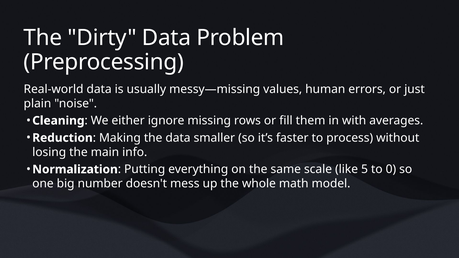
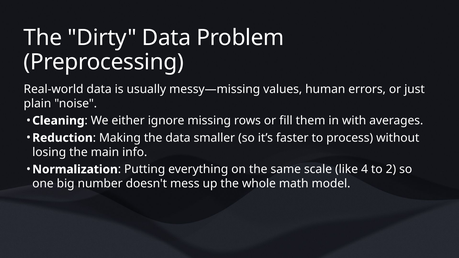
5: 5 -> 4 (365, 169)
0: 0 -> 2 (391, 169)
